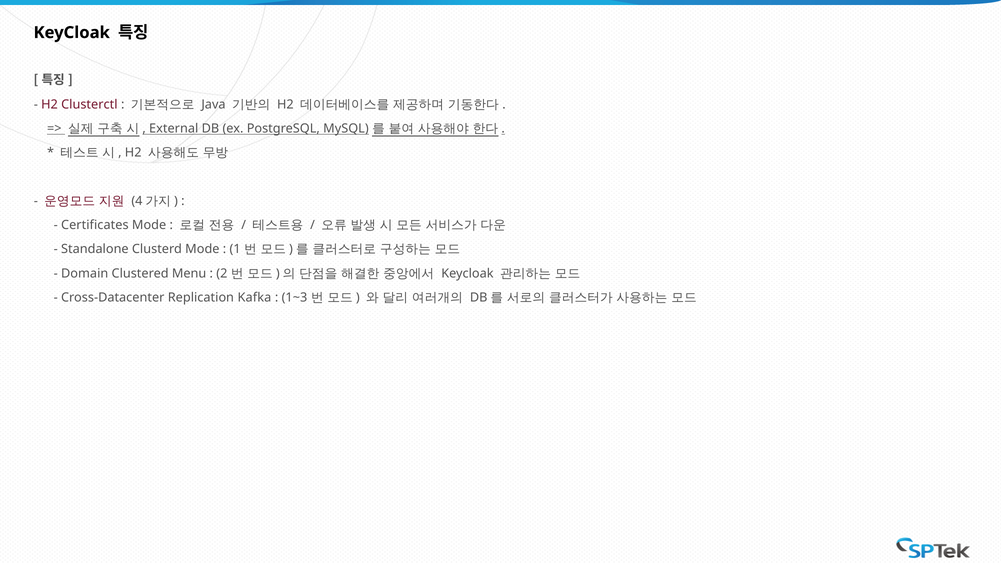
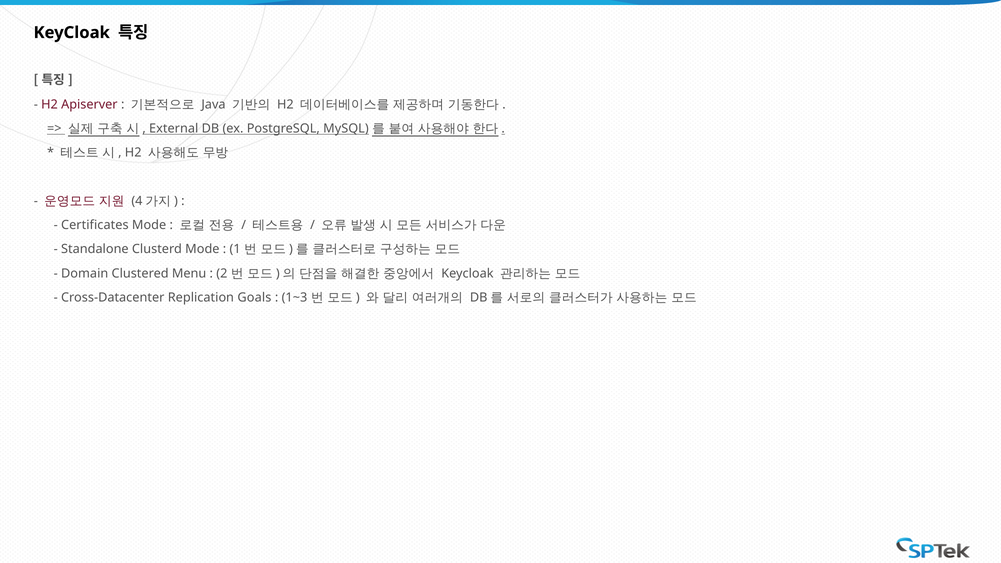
Clusterctl: Clusterctl -> Apiserver (89, 104)
Kafka: Kafka -> Goals (254, 298)
